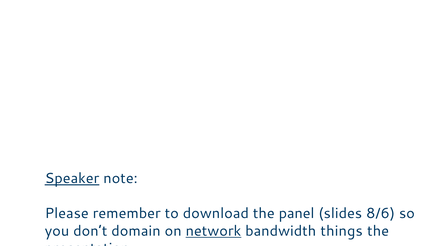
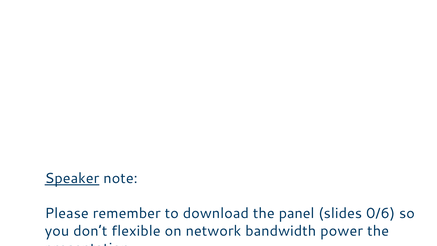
8/6: 8/6 -> 0/6 (381, 213)
domain: domain -> flexible (136, 231)
network underline: present -> none (213, 231)
things: things -> power (342, 231)
